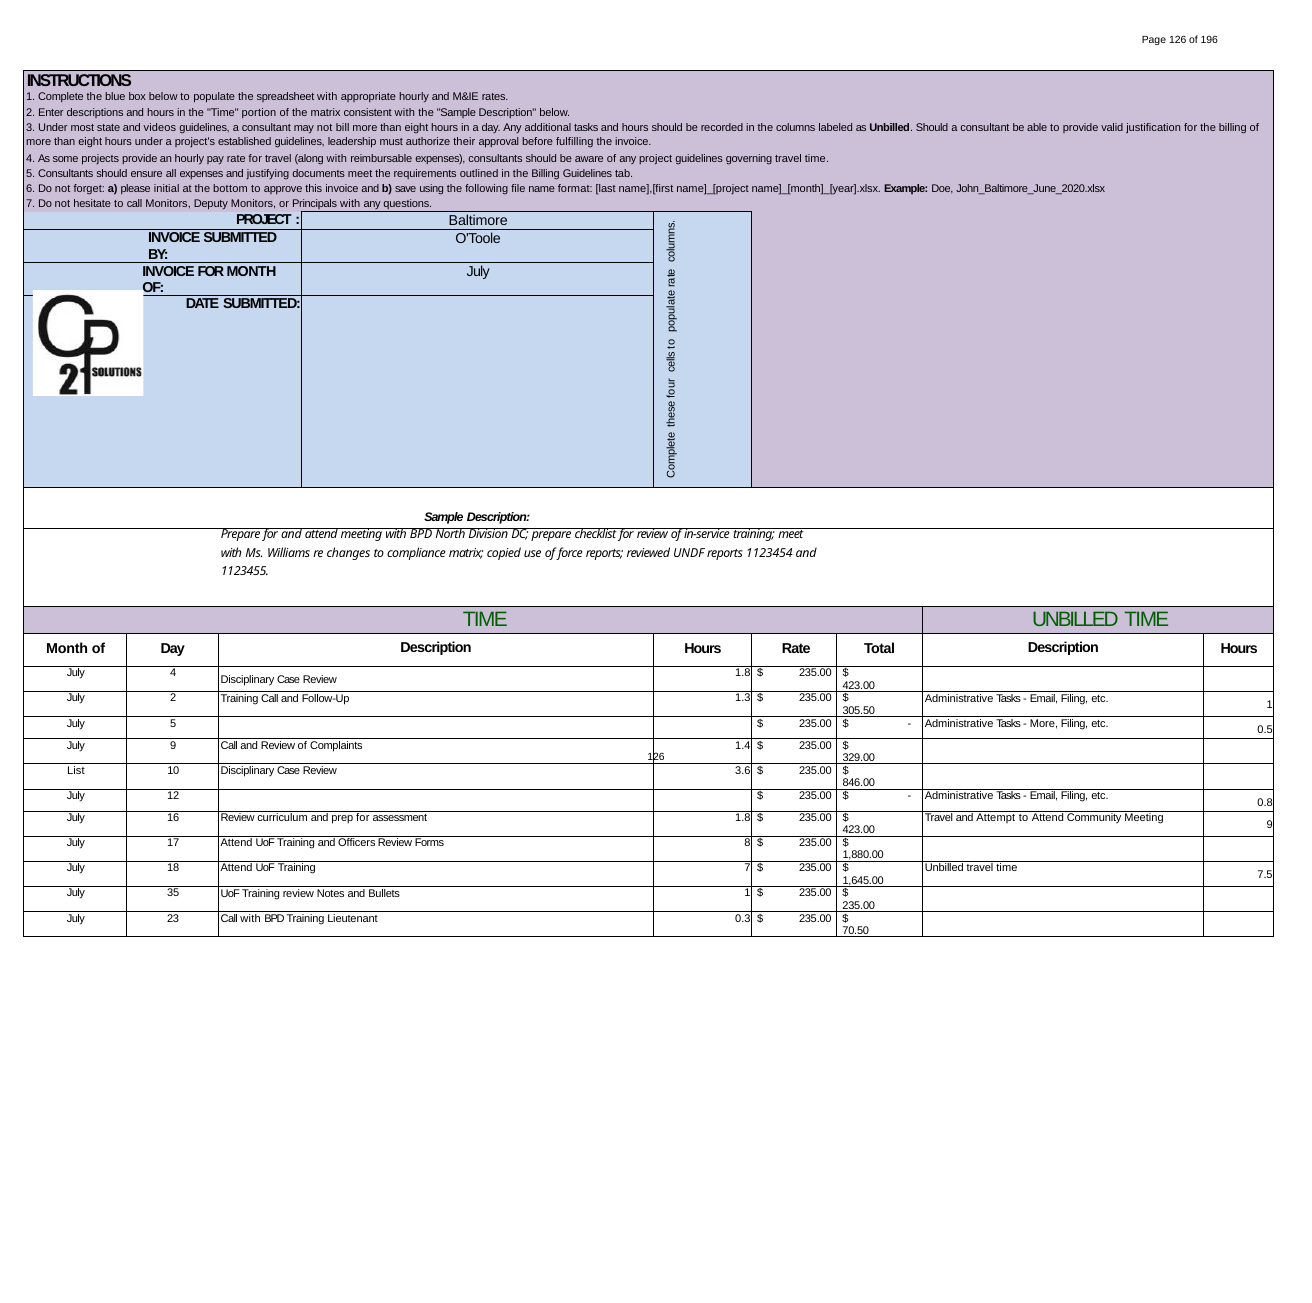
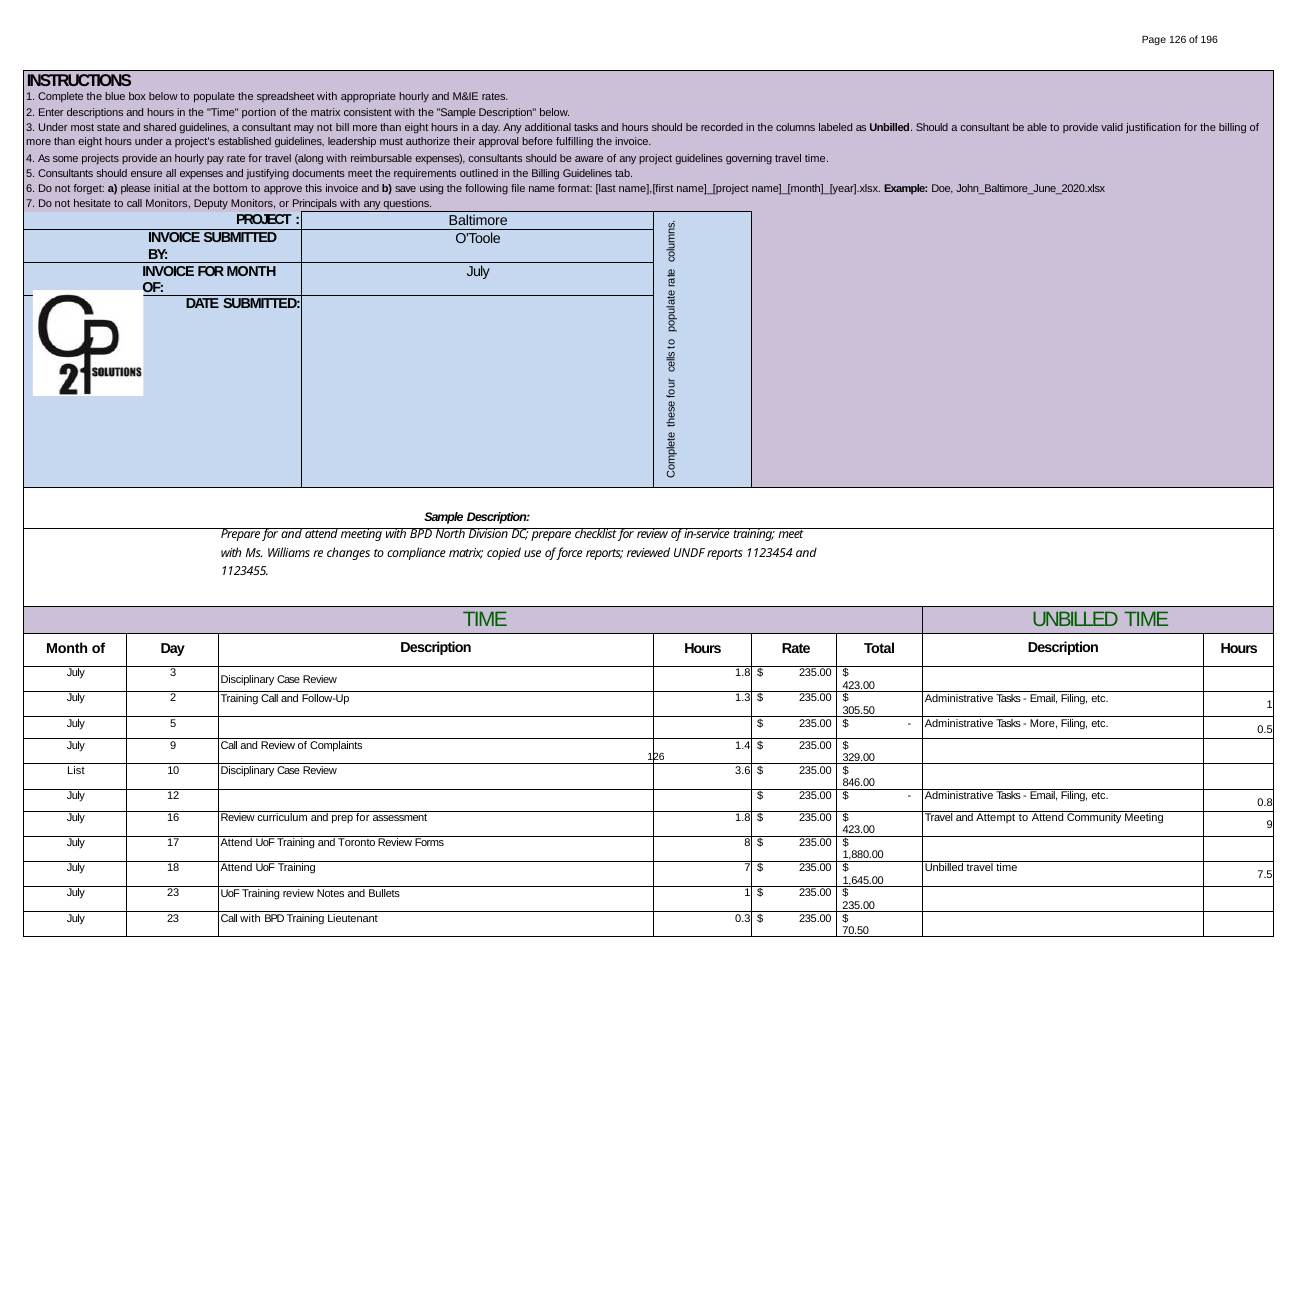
videos: videos -> shared (160, 128)
July 4: 4 -> 3 (173, 673)
Officers: Officers -> Toronto (357, 843)
35: 35 -> 23 (173, 893)
